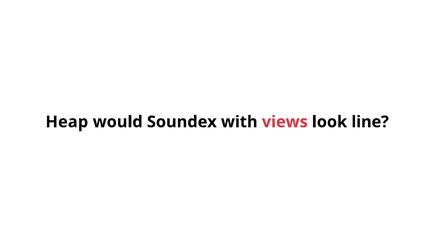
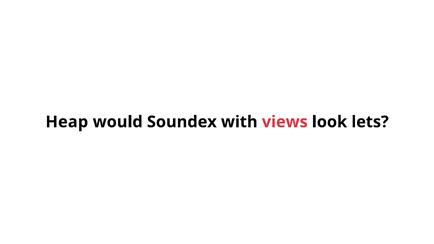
line: line -> lets (370, 122)
